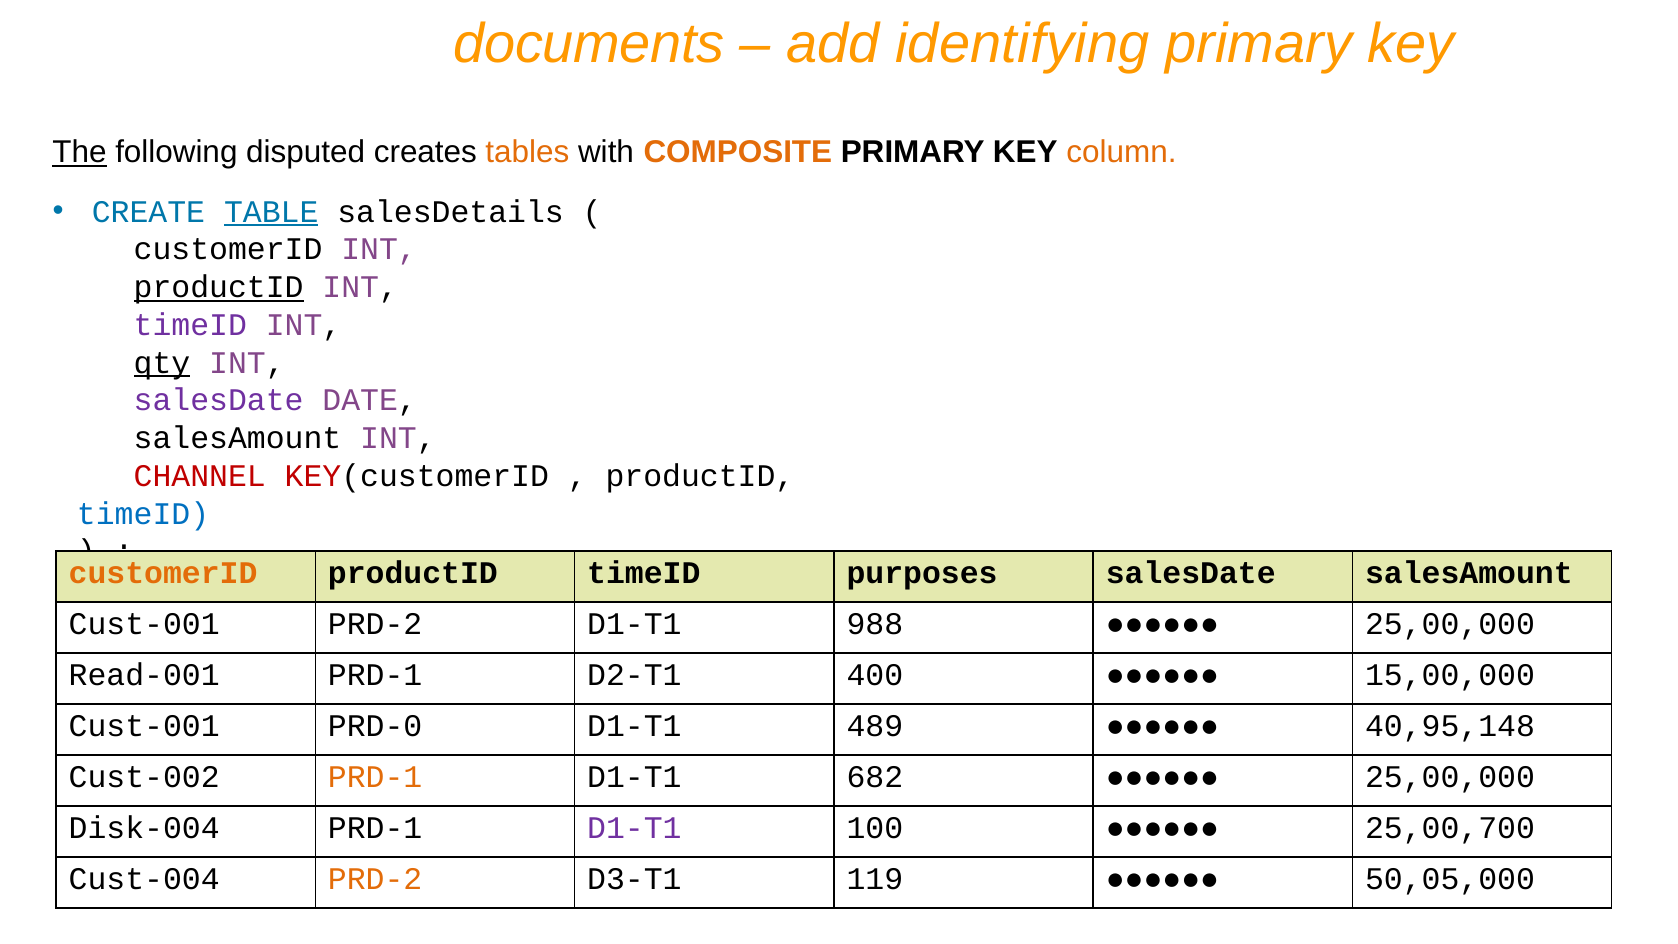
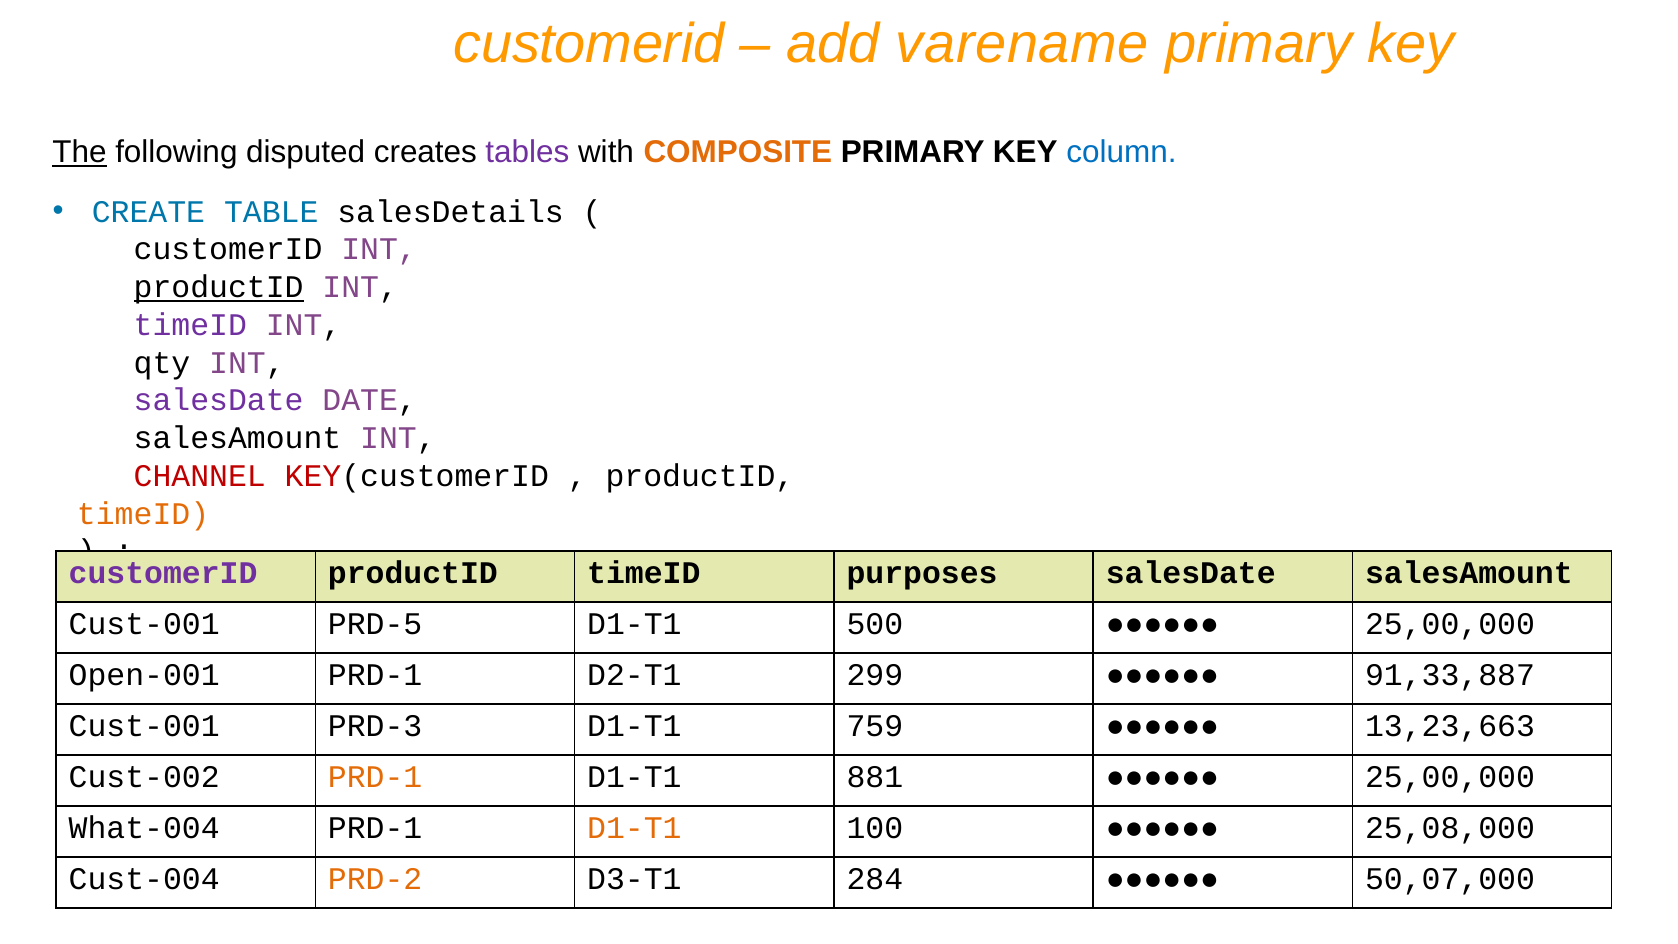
documents: documents -> customerid (589, 44)
identifying: identifying -> varename (1022, 44)
tables colour: orange -> purple (527, 152)
column colour: orange -> blue (1121, 152)
TABLE underline: present -> none (271, 212)
qty underline: present -> none (162, 363)
timeID colour: blue -> orange (143, 514)
customerID colour: orange -> purple (163, 573)
Cust-001 PRD-2: PRD-2 -> PRD-5 (375, 624)
988: 988 -> 500 (875, 624)
Read-001: Read-001 -> Open-001 (144, 675)
400: 400 -> 299 (875, 675)
15,00,000: 15,00,000 -> 91,33,887 (1450, 675)
PRD-0: PRD-0 -> PRD-3 (375, 726)
489: 489 -> 759 (875, 726)
40,95,148: 40,95,148 -> 13,23,663 (1450, 726)
682: 682 -> 881 (875, 777)
Disk-004: Disk-004 -> What-004 (144, 828)
D1-T1 colour: purple -> orange (634, 828)
25,00,700: 25,00,700 -> 25,08,000 (1450, 828)
119: 119 -> 284 (875, 879)
50,05,000: 50,05,000 -> 50,07,000 (1450, 879)
